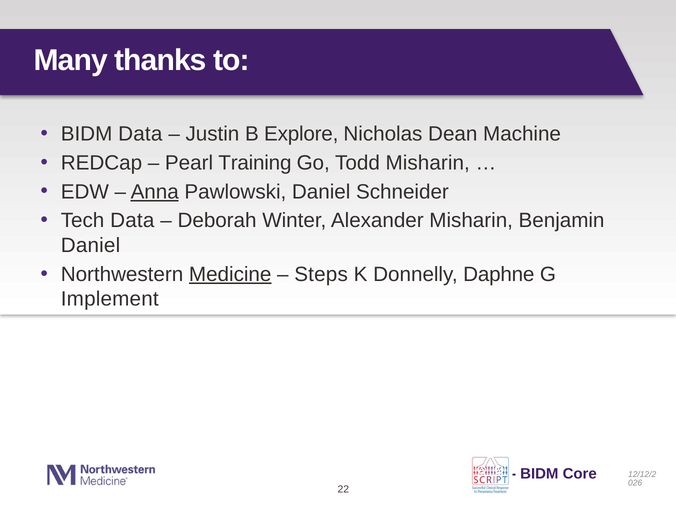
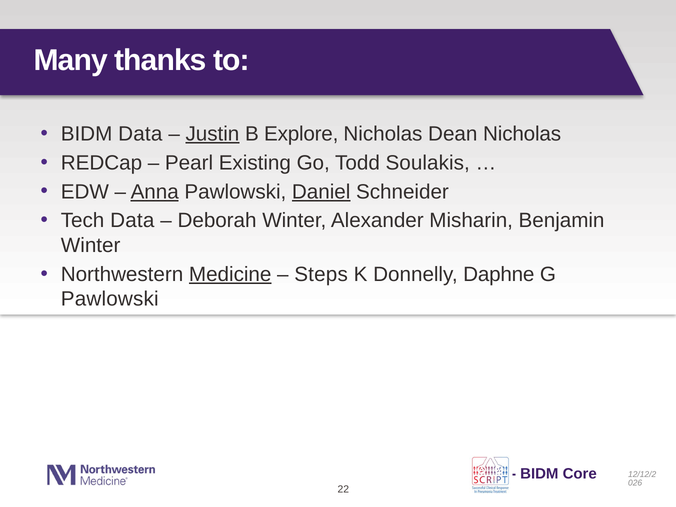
Justin underline: none -> present (212, 134)
Dean Machine: Machine -> Nicholas (522, 134)
Training: Training -> Existing (255, 163)
Todd Misharin: Misharin -> Soulakis (428, 163)
Daniel underline: none -> present (321, 192)
Daniel: Daniel -> Winter (91, 245)
Implement: Implement -> Pawlowski (110, 299)
